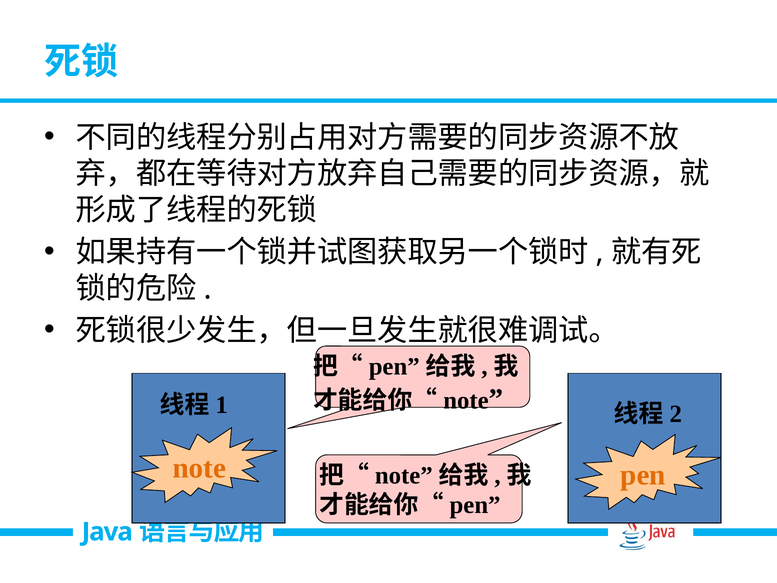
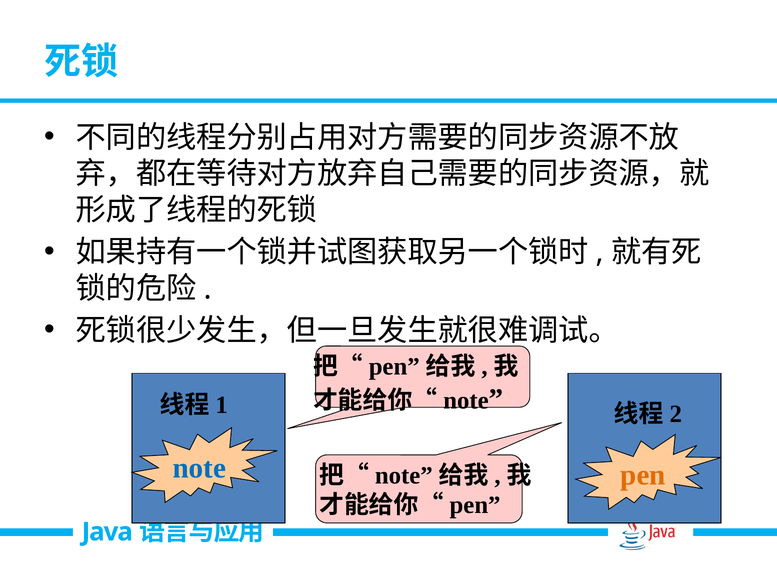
note colour: orange -> blue (199, 468)
